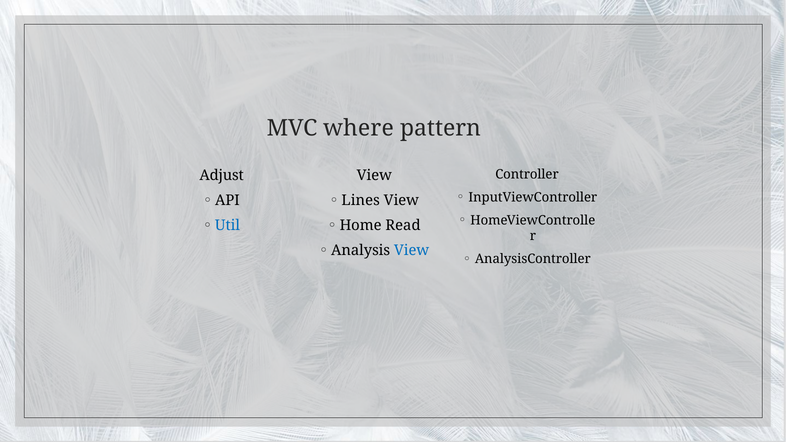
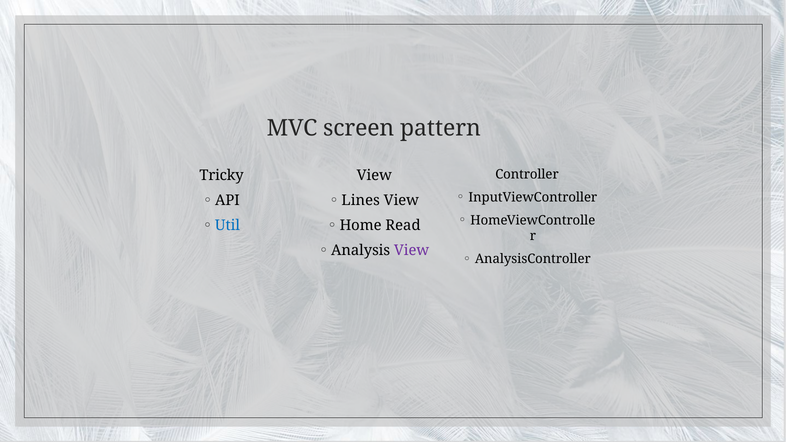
where: where -> screen (359, 128)
Adjust: Adjust -> Tricky (222, 175)
View colour: blue -> purple (412, 251)
